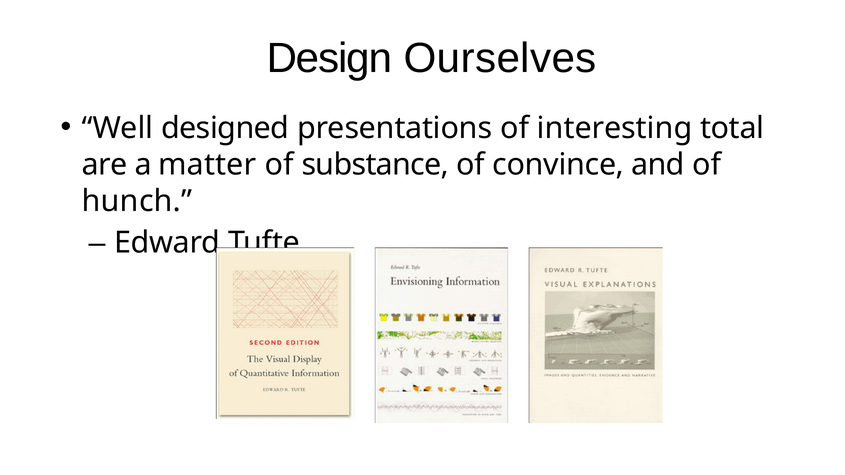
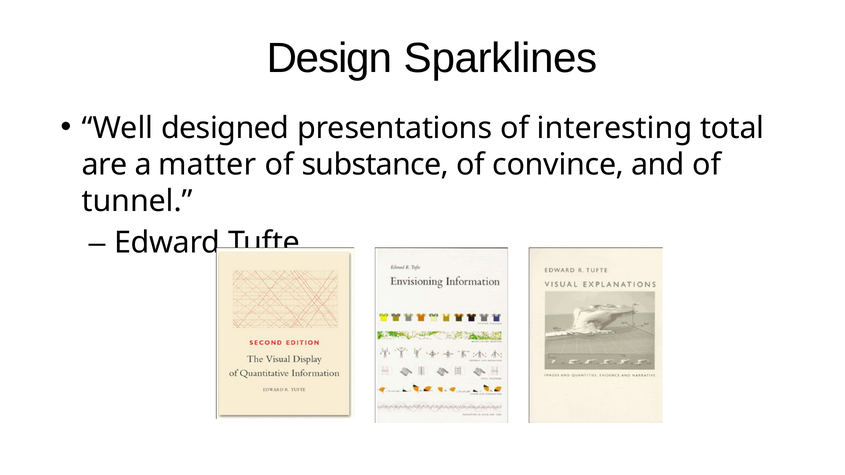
Ourselves: Ourselves -> Sparklines (501, 58)
hunch: hunch -> tunnel (137, 201)
